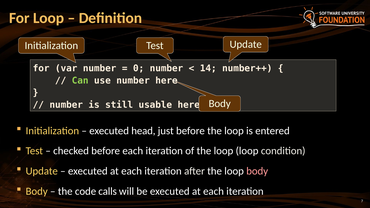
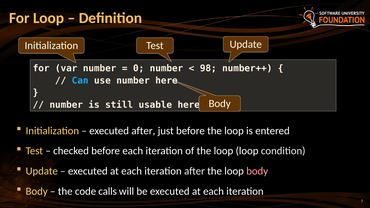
14: 14 -> 98 (208, 68)
Can colour: light green -> light blue (80, 81)
executed head: head -> after (143, 131)
